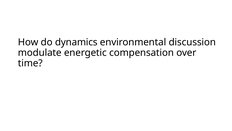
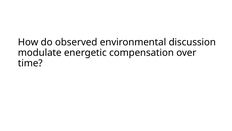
dynamics: dynamics -> observed (76, 42)
